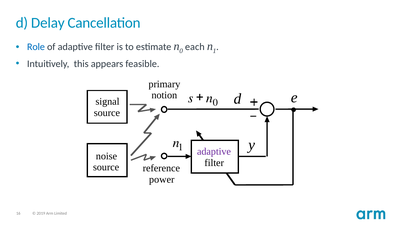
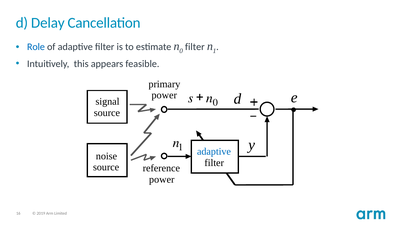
0 each: each -> filter (195, 47)
notion: notion -> power (164, 95)
adaptive colour: purple -> blue (214, 151)
